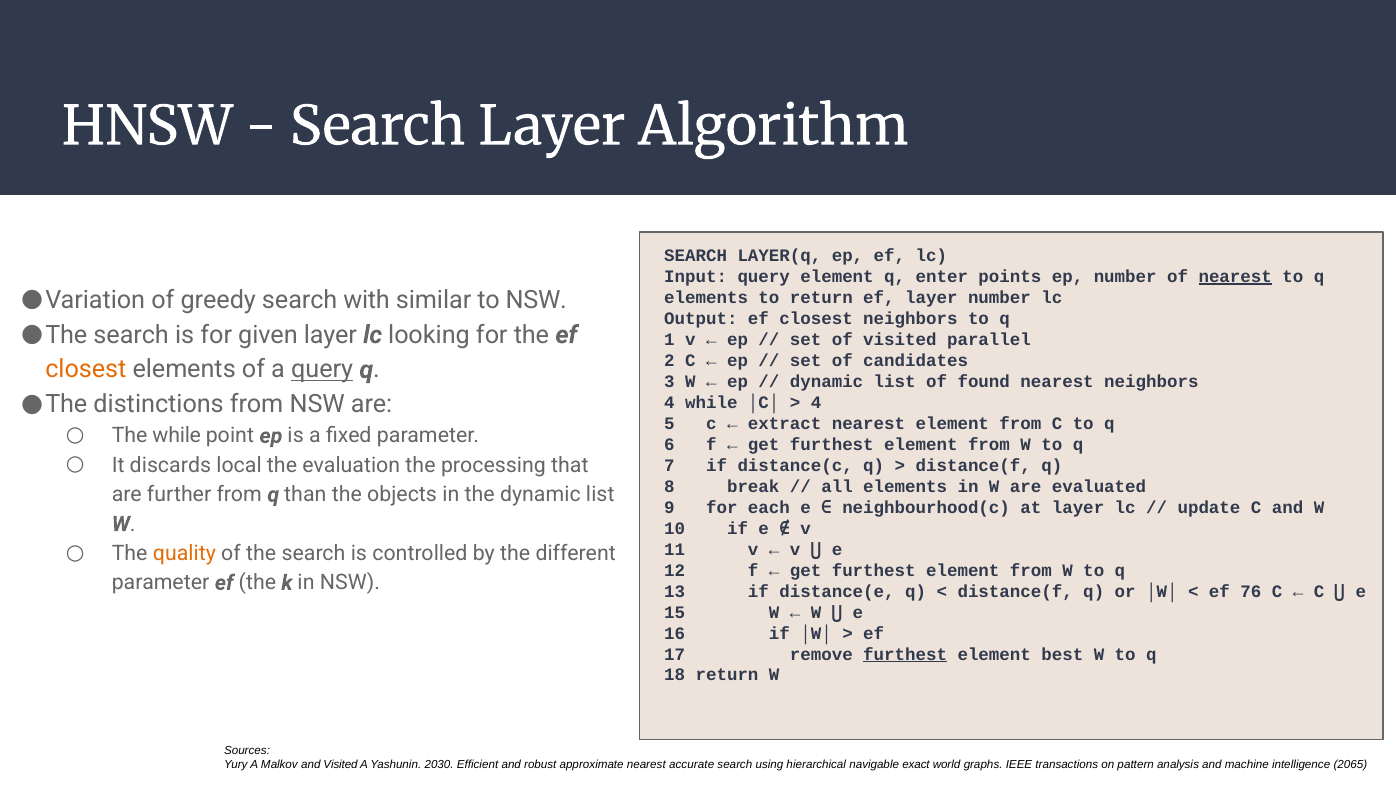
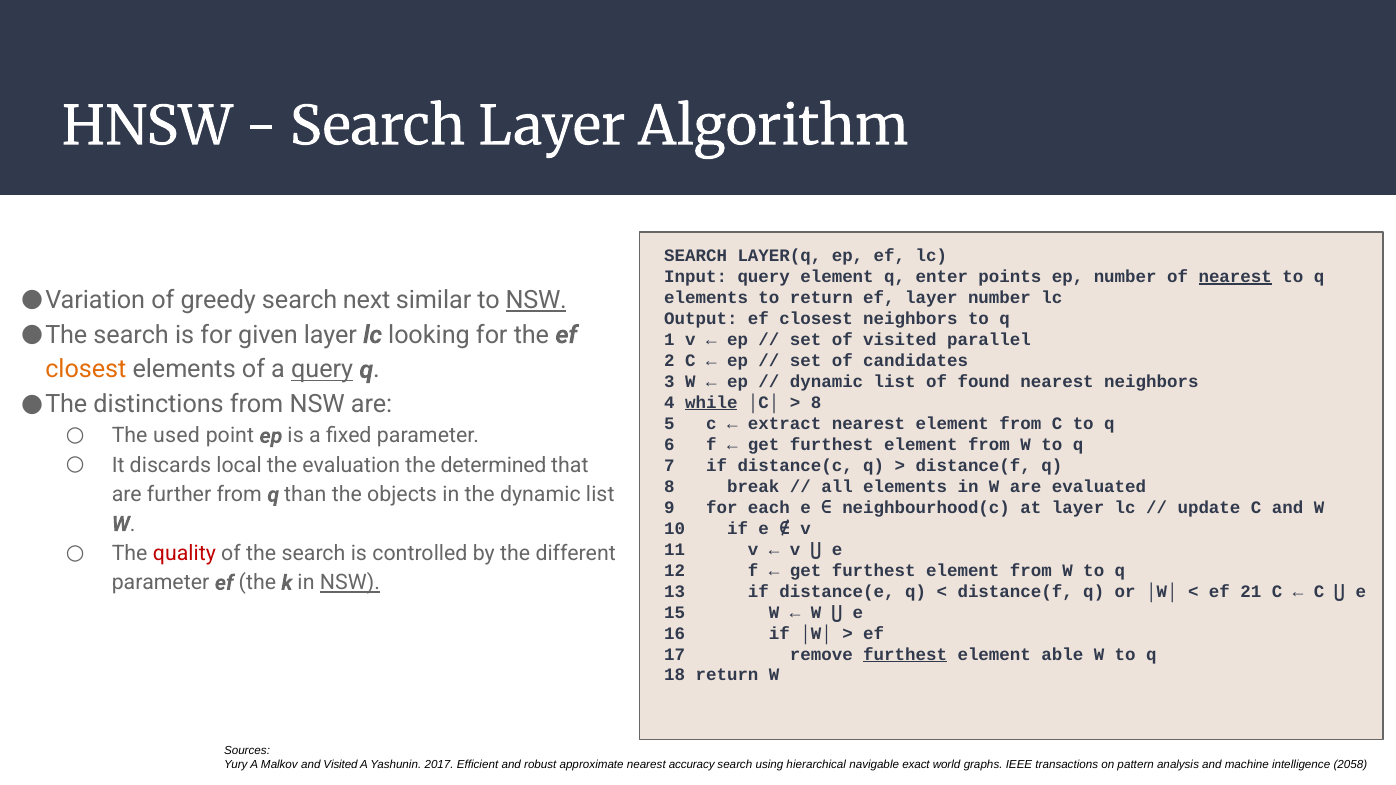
with: with -> next (367, 300)
NSW underline: none -> present (536, 300)
while underline: none -> present (711, 403)
4: 4 -> 8 (816, 403)
The while: while -> used (177, 436)
processing: processing -> determined (494, 465)
quality colour: orange -> red (184, 554)
NSW underline: none -> present (350, 583)
76: 76 -> 21 (1251, 591)
best: best -> able (1062, 654)
2030: 2030 -> 2017 (439, 765)
accurate: accurate -> accuracy (692, 765)
2065: 2065 -> 2058 (1350, 765)
